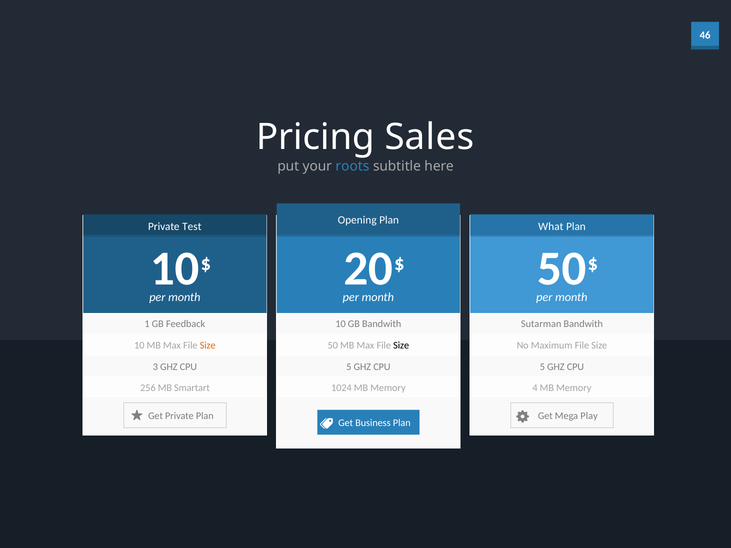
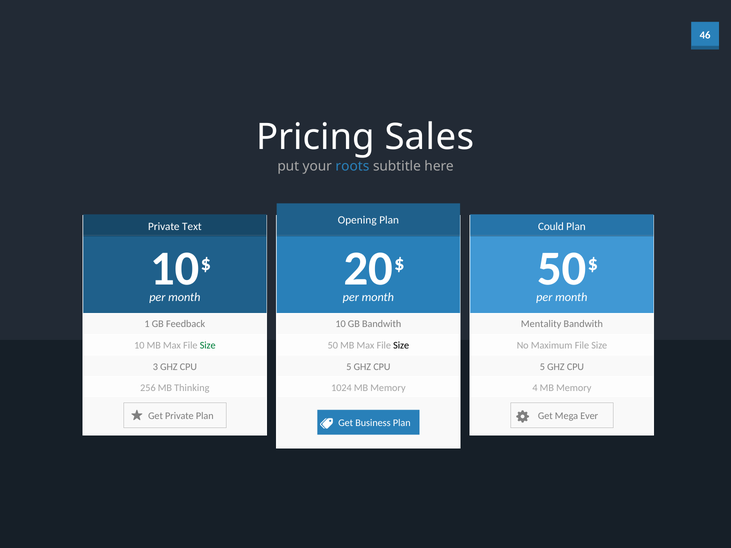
Test: Test -> Text (192, 227)
What: What -> Could (551, 227)
Sutarman: Sutarman -> Mentality (541, 324)
Size colour: orange -> green (208, 346)
Smartart: Smartart -> Thinking (192, 388)
Play: Play -> Ever (589, 416)
